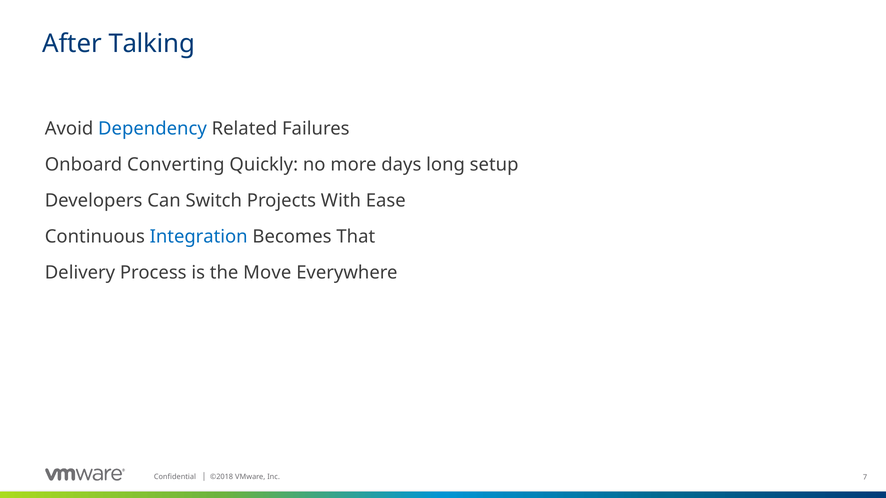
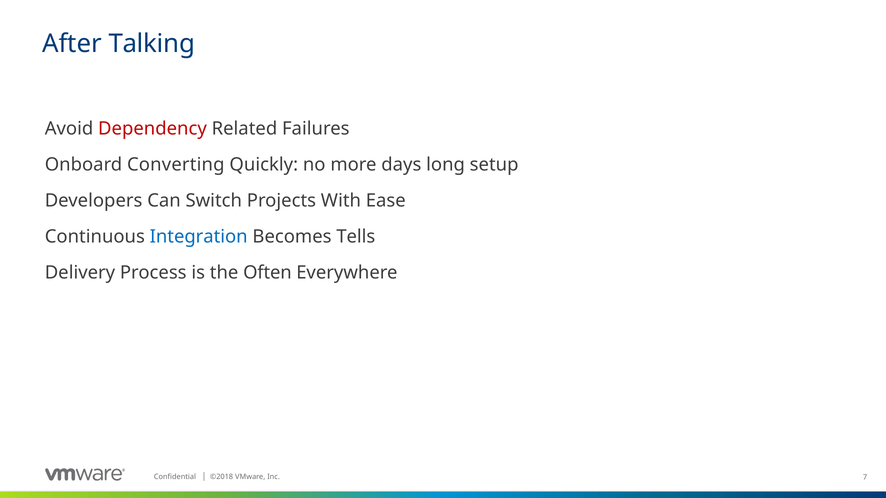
Dependency colour: blue -> red (152, 129)
That: That -> Tells (356, 237)
Move: Move -> Often (267, 273)
